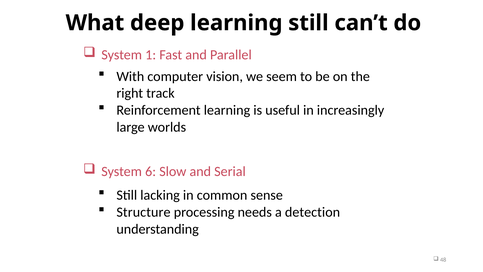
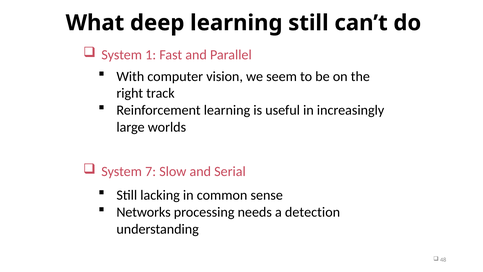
6: 6 -> 7 (151, 171)
Structure: Structure -> Networks (144, 212)
